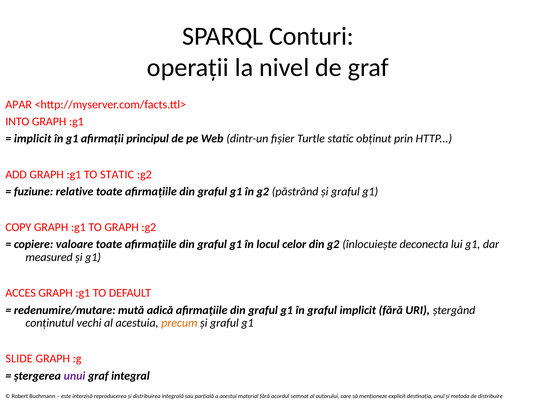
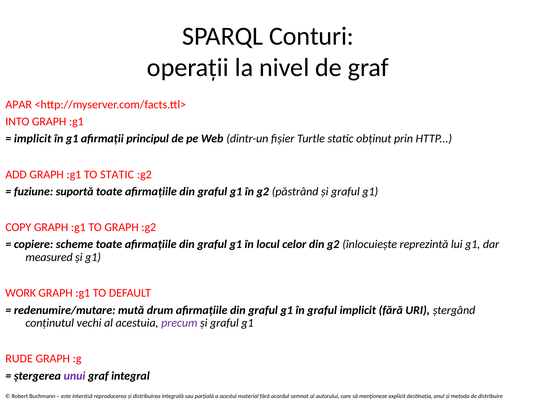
relative: relative -> suportă (75, 192)
valoare: valoare -> scheme (74, 244)
deconecta: deconecta -> reprezintă (424, 244)
ACCES: ACCES -> WORK (21, 293)
adică: adică -> drum (160, 310)
precum colour: orange -> purple (179, 323)
SLIDE: SLIDE -> RUDE (19, 359)
